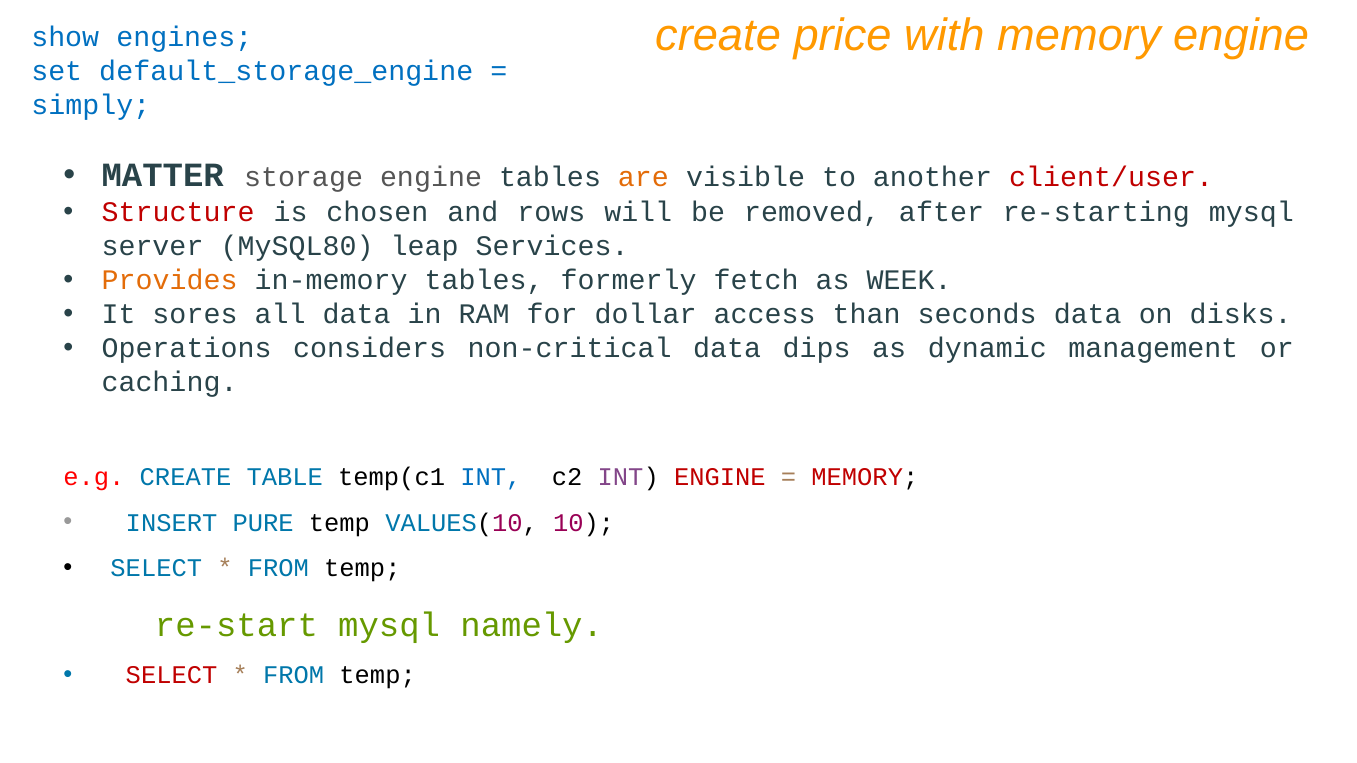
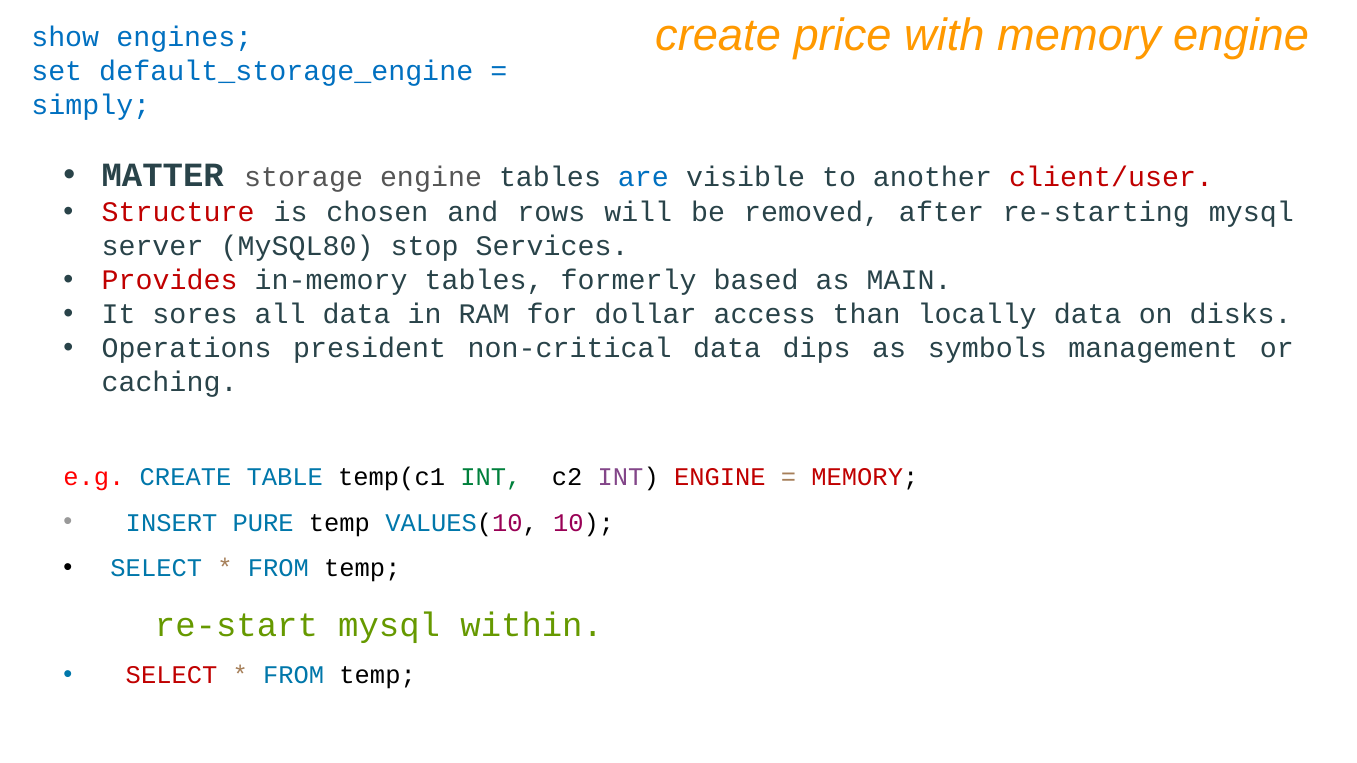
are colour: orange -> blue (643, 178)
leap: leap -> stop (425, 247)
Provides colour: orange -> red (170, 281)
fetch: fetch -> based (756, 281)
WEEK: WEEK -> MAIN (909, 281)
seconds: seconds -> locally (977, 314)
considers: considers -> president (370, 348)
dynamic: dynamic -> symbols (987, 348)
INT colour: blue -> green (491, 477)
namely: namely -> within (532, 625)
